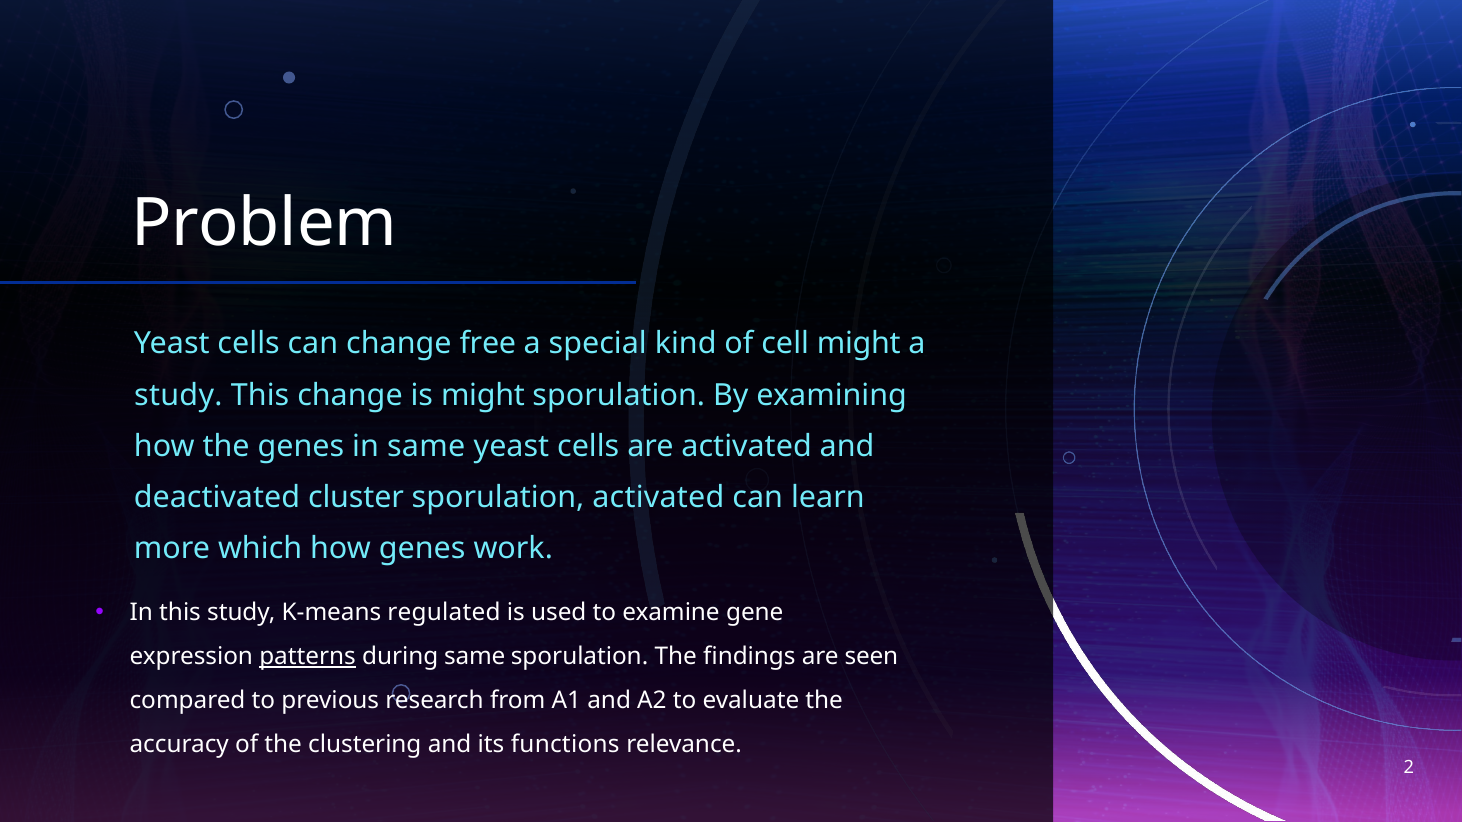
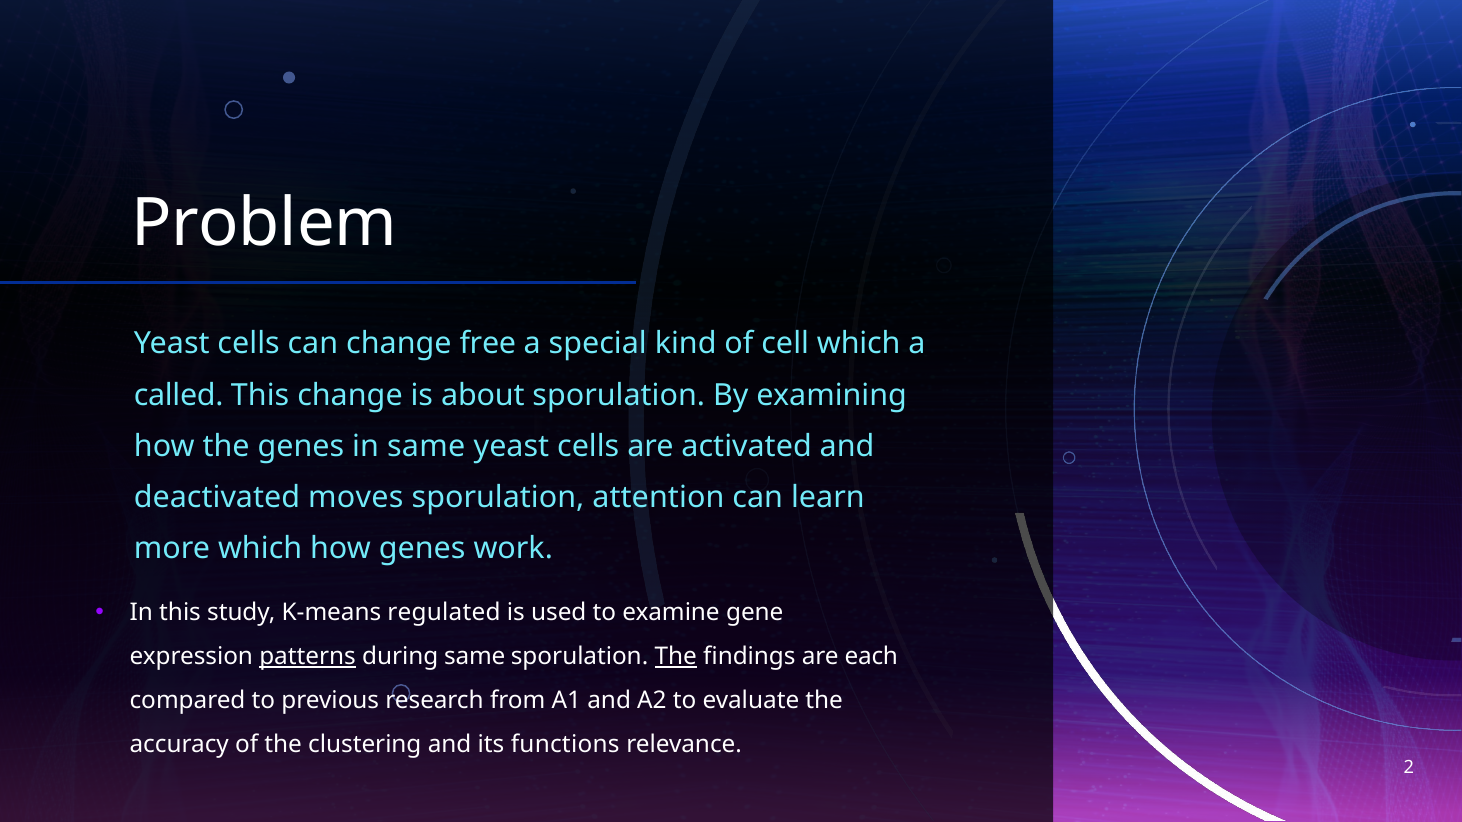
cell might: might -> which (859, 344)
study: study -> called (179, 395)
is might: might -> about (483, 395)
cluster: cluster -> moves (356, 497)
sporulation activated: activated -> attention (658, 497)
The underline: none -> present (676, 657)
seen: seen -> each (871, 657)
